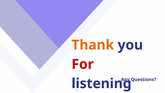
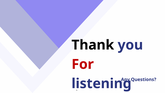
Thank colour: orange -> black (93, 45)
